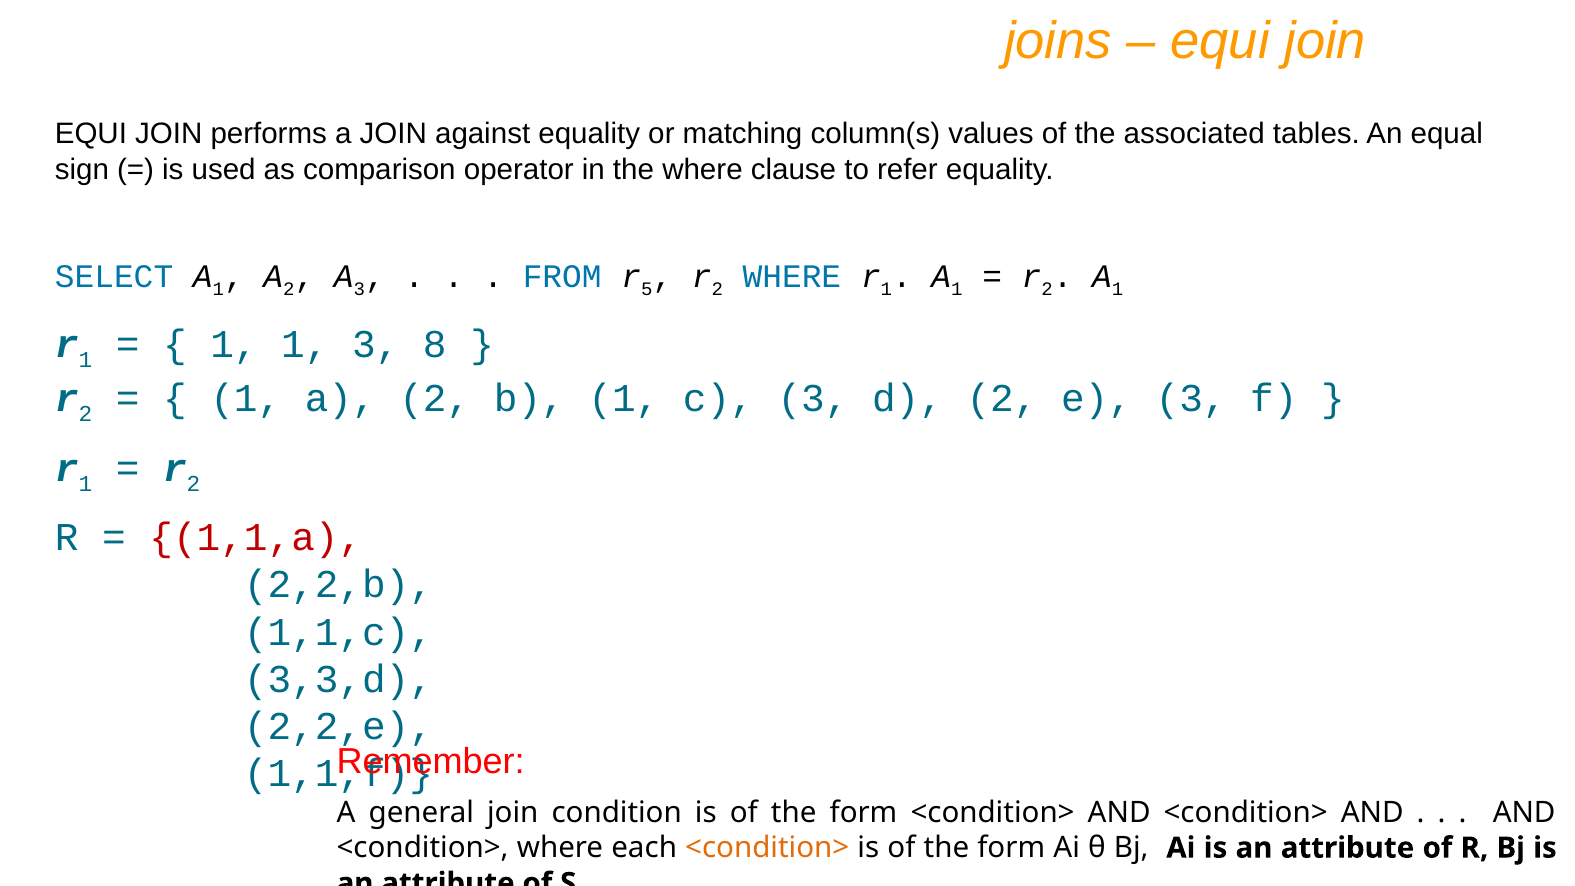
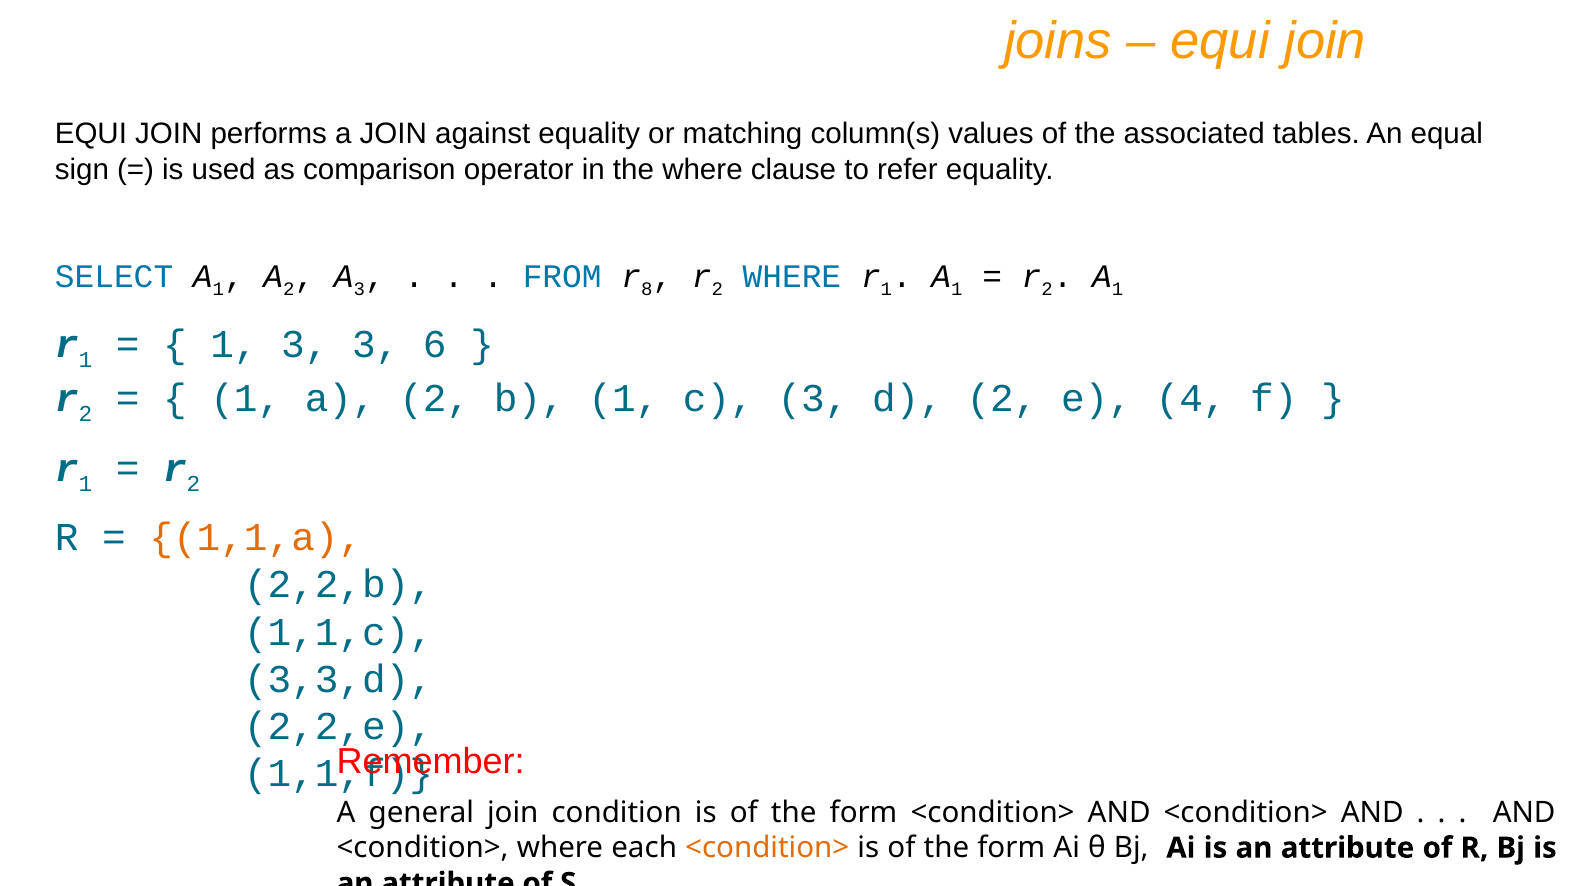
5: 5 -> 8 (647, 289)
1 1: 1 -> 3 (305, 345)
8: 8 -> 6 (435, 345)
e 3: 3 -> 4 (1191, 399)
1,1,a colour: red -> orange (256, 538)
